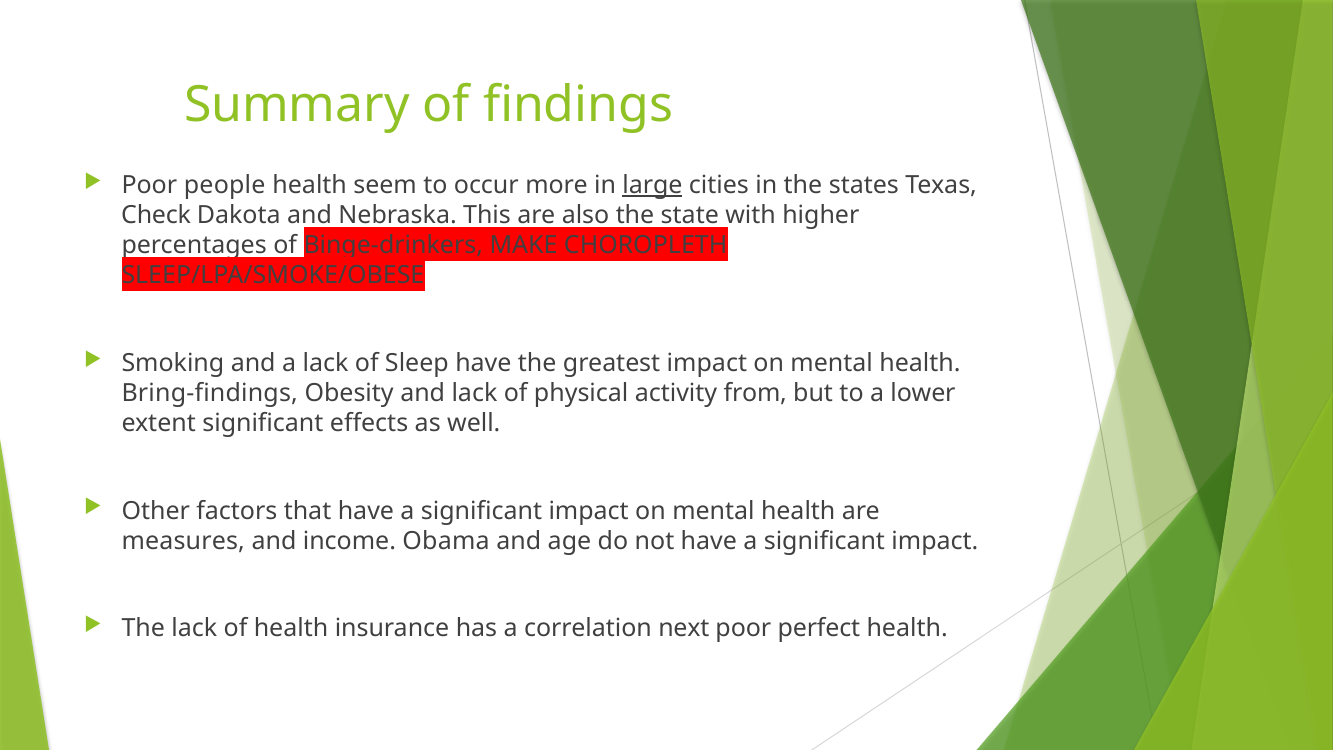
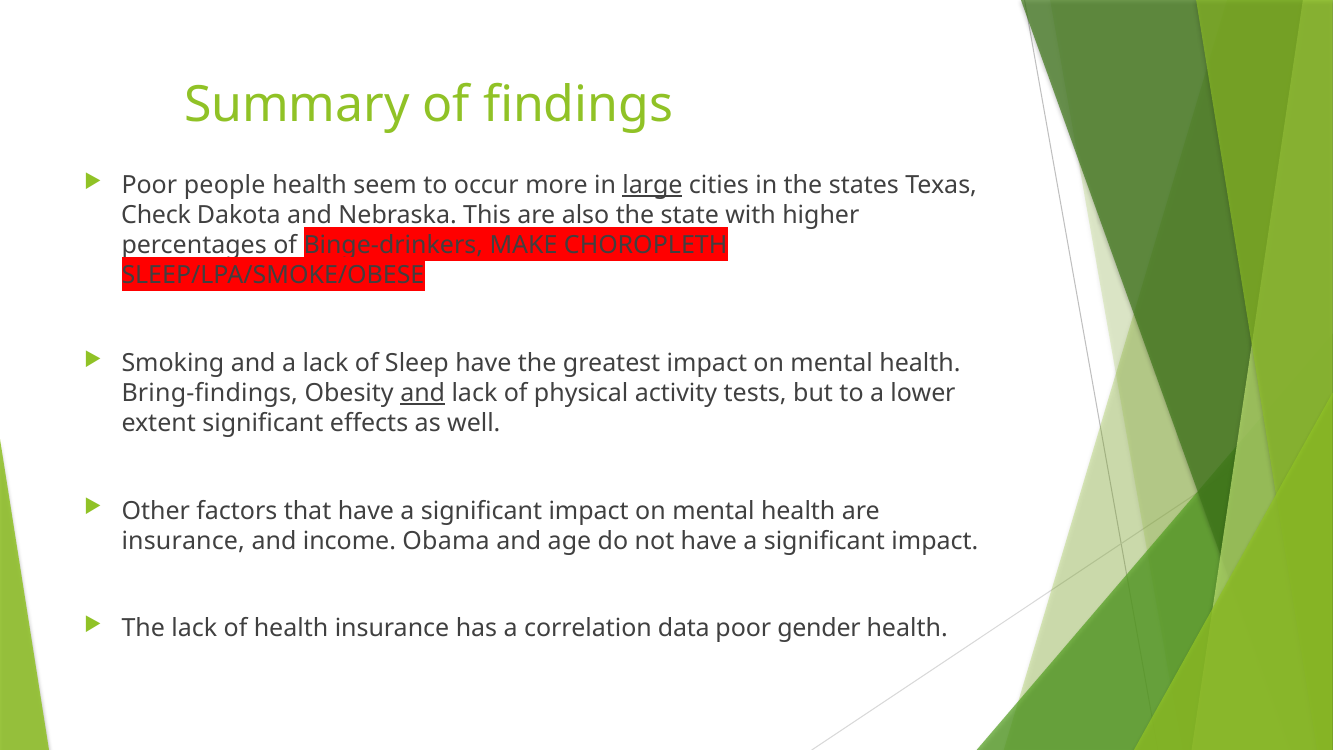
and underline: none -> present (423, 393)
from: from -> tests (755, 393)
measures: measures -> insurance (183, 541)
next: next -> data (684, 629)
perfect: perfect -> gender (819, 629)
